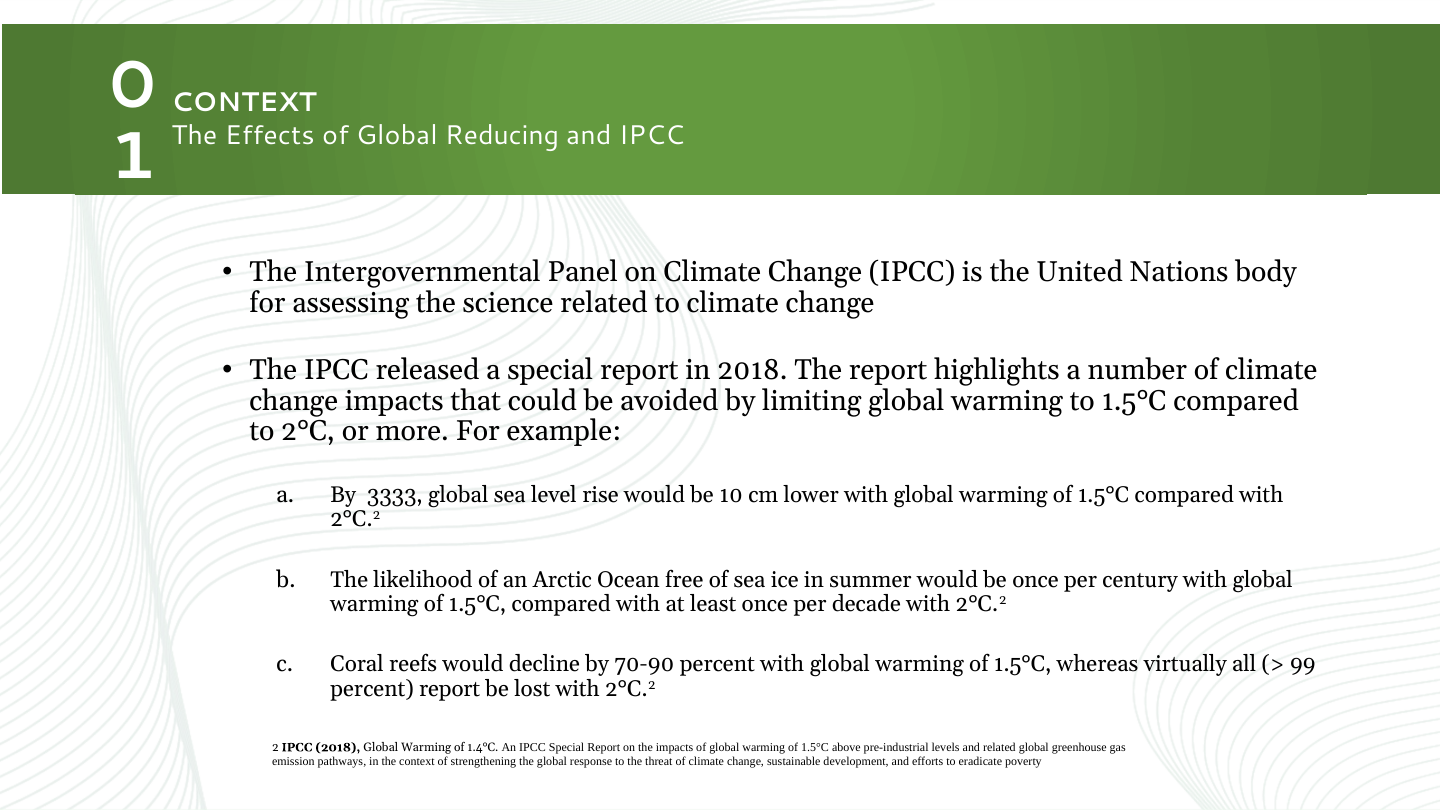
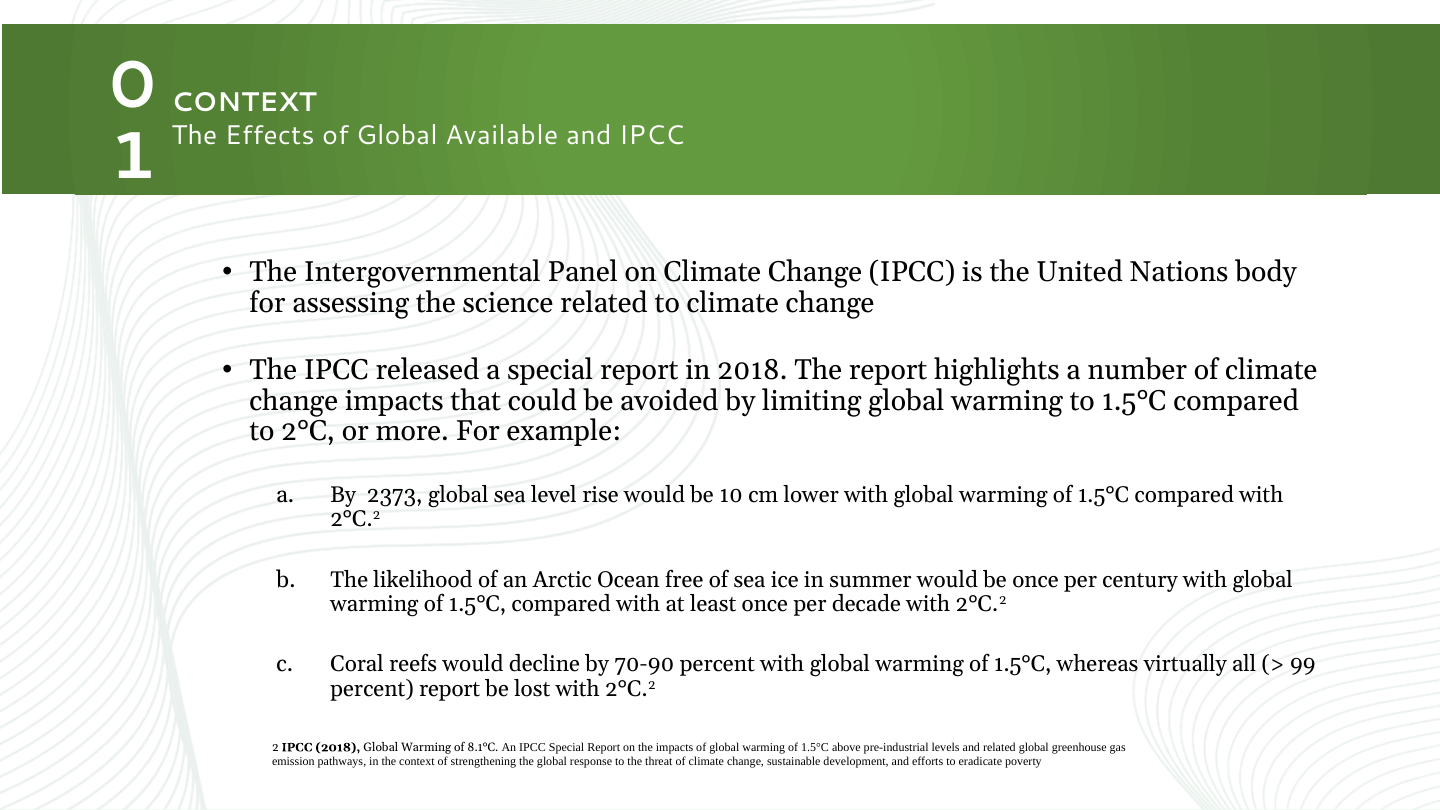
Reducing: Reducing -> Available (502, 135)
3333: 3333 -> 2373 (395, 495)
1.4°C: 1.4°C -> 8.1°C (483, 747)
